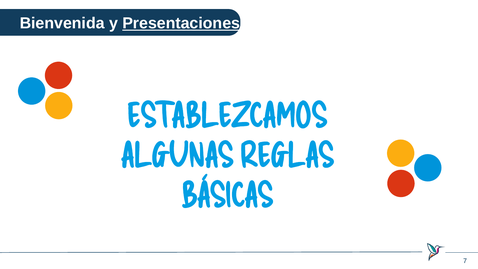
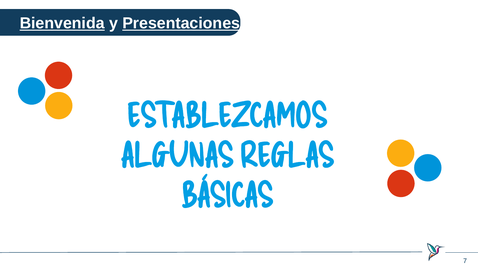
Bienvenida underline: none -> present (62, 23)
